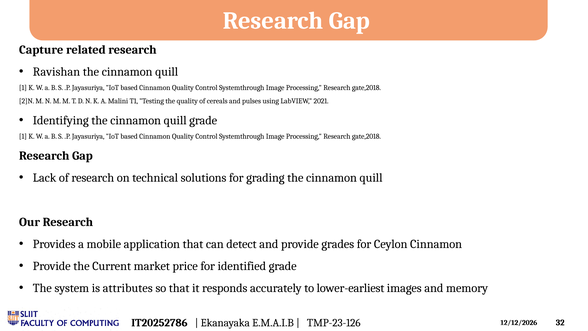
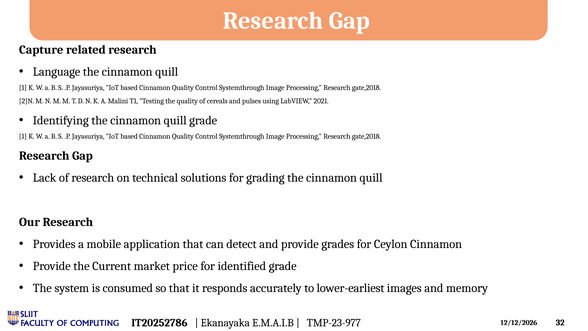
Ravishan: Ravishan -> Language (57, 72)
attributes: attributes -> consumed (128, 288)
TMP-23-126: TMP-23-126 -> TMP-23-977 (334, 323)
